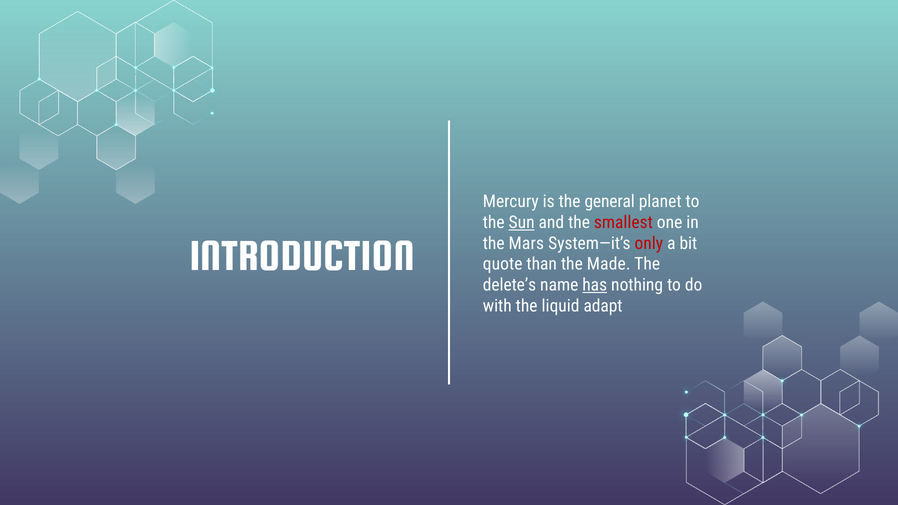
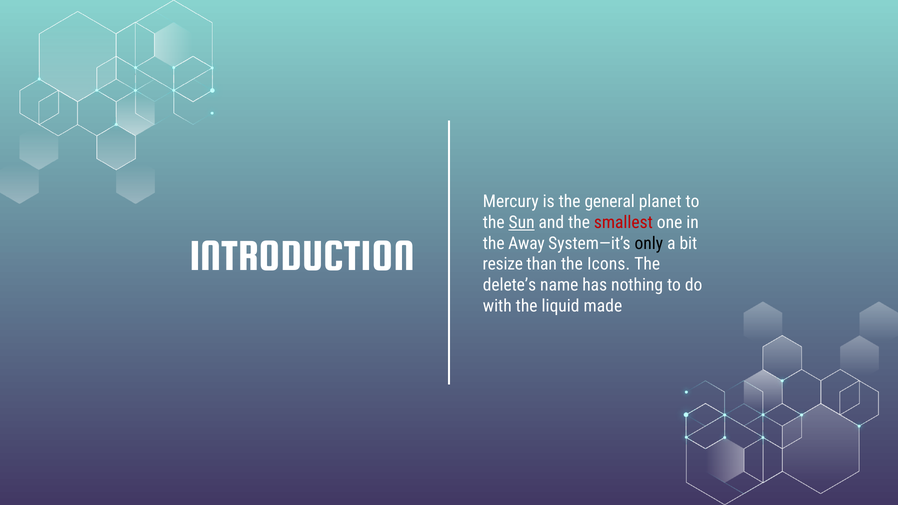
Mars: Mars -> Away (526, 243)
only colour: red -> black (649, 243)
quote: quote -> resize (503, 264)
Made: Made -> Icons (609, 264)
has underline: present -> none (595, 285)
adapt: adapt -> made (603, 306)
